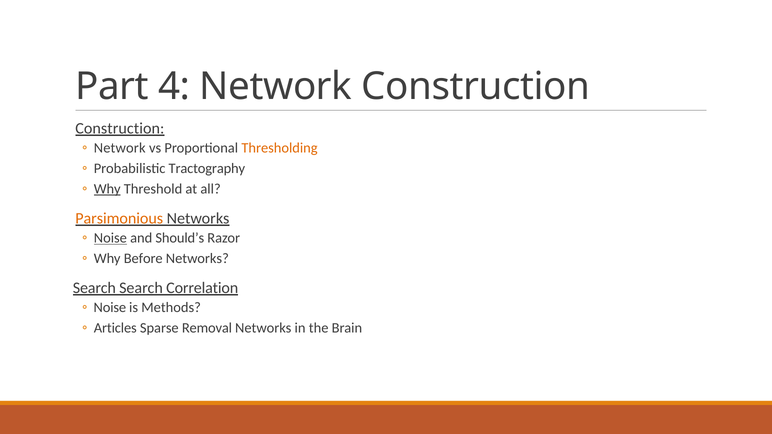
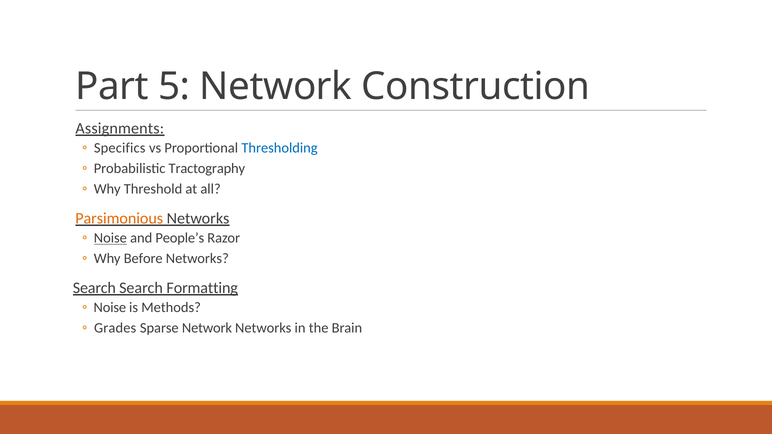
4: 4 -> 5 (174, 86)
Construction: Construction -> Assignments (120, 128)
Network: Network -> Specifics (120, 148)
Thresholding colour: orange -> blue (280, 148)
Why underline: present -> none (107, 189)
Should’s: Should’s -> People’s (180, 238)
Correlation: Correlation -> Formatting (202, 288)
Articles: Articles -> Grades (115, 328)
Sparse Removal: Removal -> Network (207, 328)
